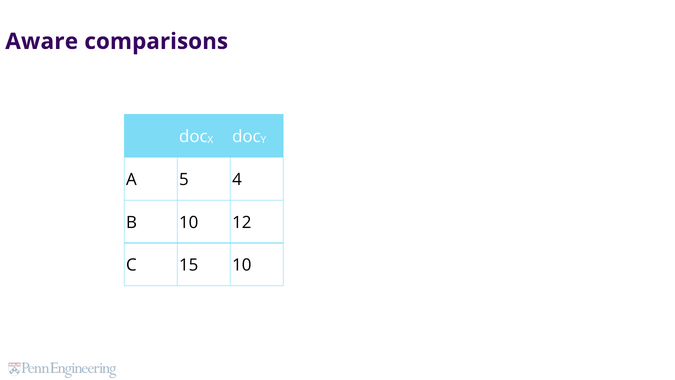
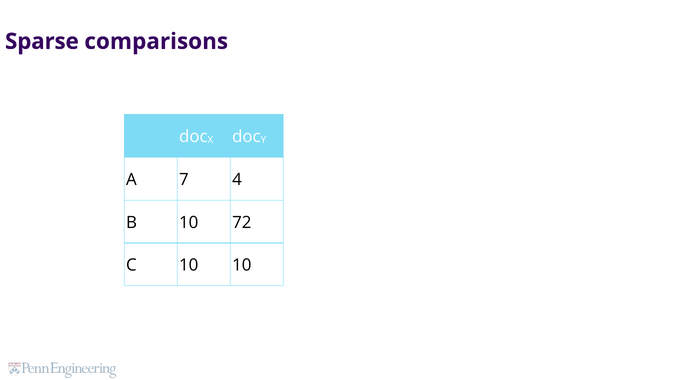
Aware: Aware -> Sparse (42, 41)
5: 5 -> 7 (184, 180)
12: 12 -> 72 (242, 222)
C 15: 15 -> 10 (189, 265)
